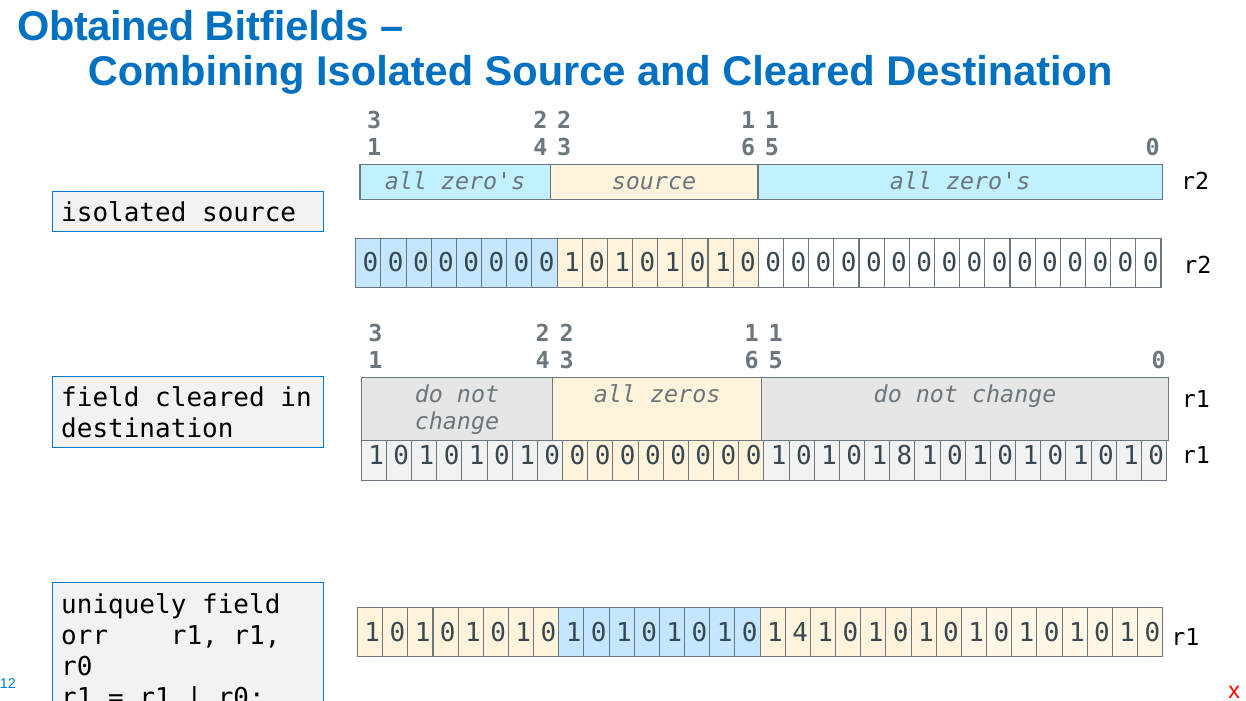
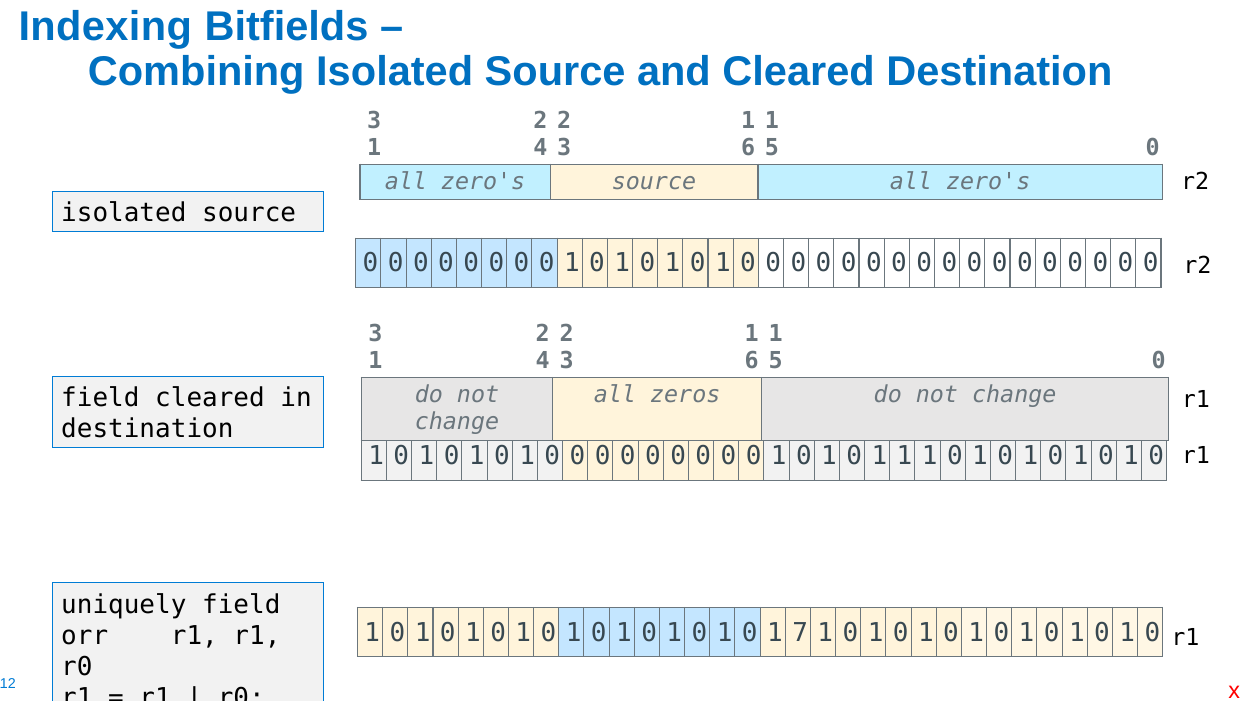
Obtained: Obtained -> Indexing (105, 27)
0 1 8: 8 -> 1 (905, 456)
1 4: 4 -> 7 (800, 633)
